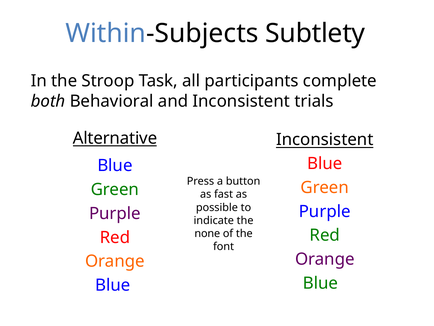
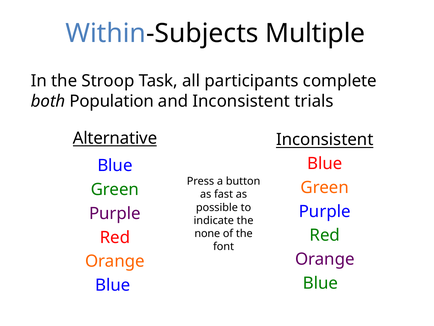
Subtlety: Subtlety -> Multiple (315, 33)
Behavioral: Behavioral -> Population (112, 101)
